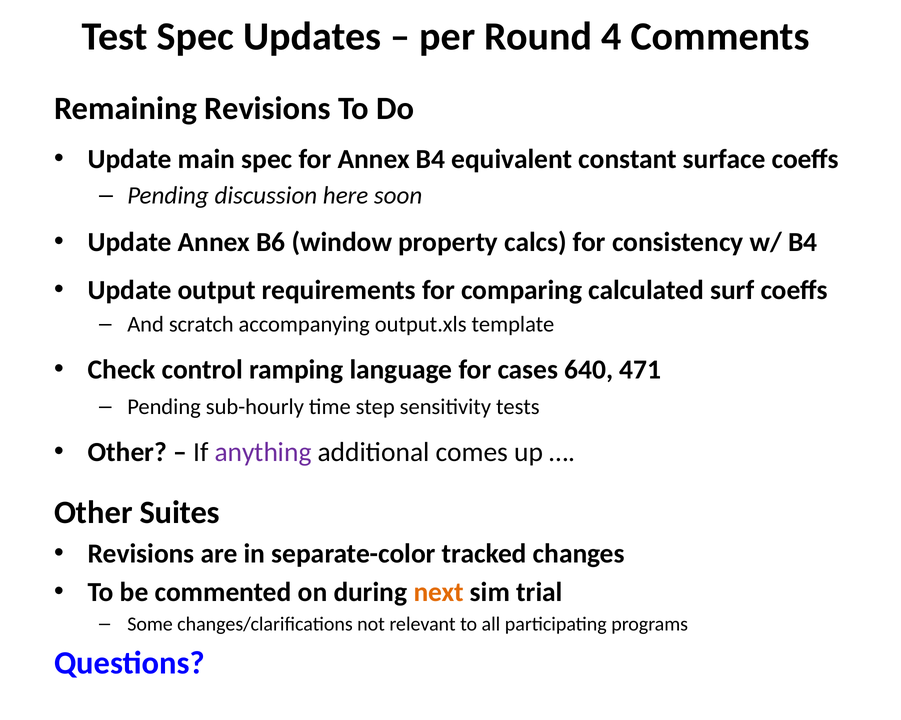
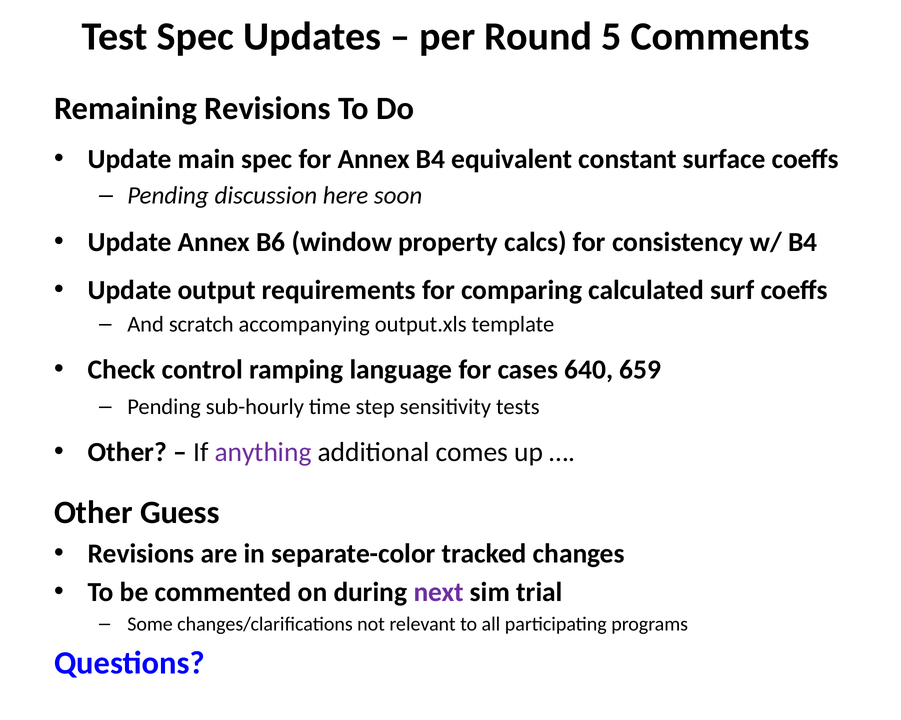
4: 4 -> 5 (611, 37)
471: 471 -> 659 (640, 370)
Suites: Suites -> Guess (180, 513)
next colour: orange -> purple (439, 593)
